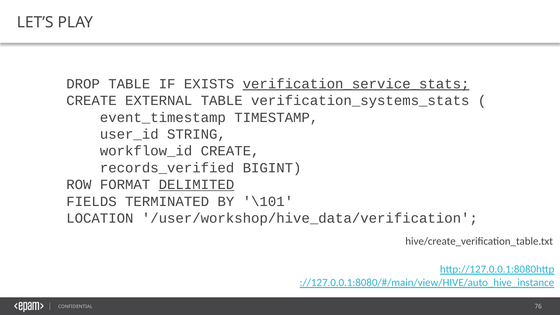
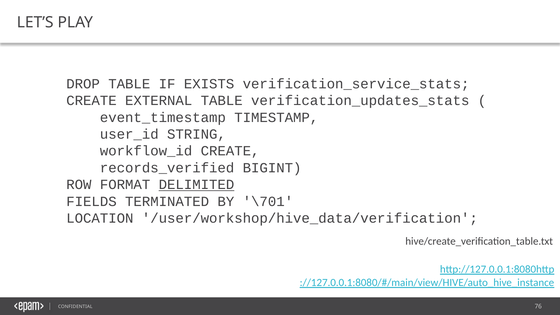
verification_service_stats underline: present -> none (356, 84)
verification_systems_stats: verification_systems_stats -> verification_updates_stats (360, 101)
\101: \101 -> \701 (268, 201)
